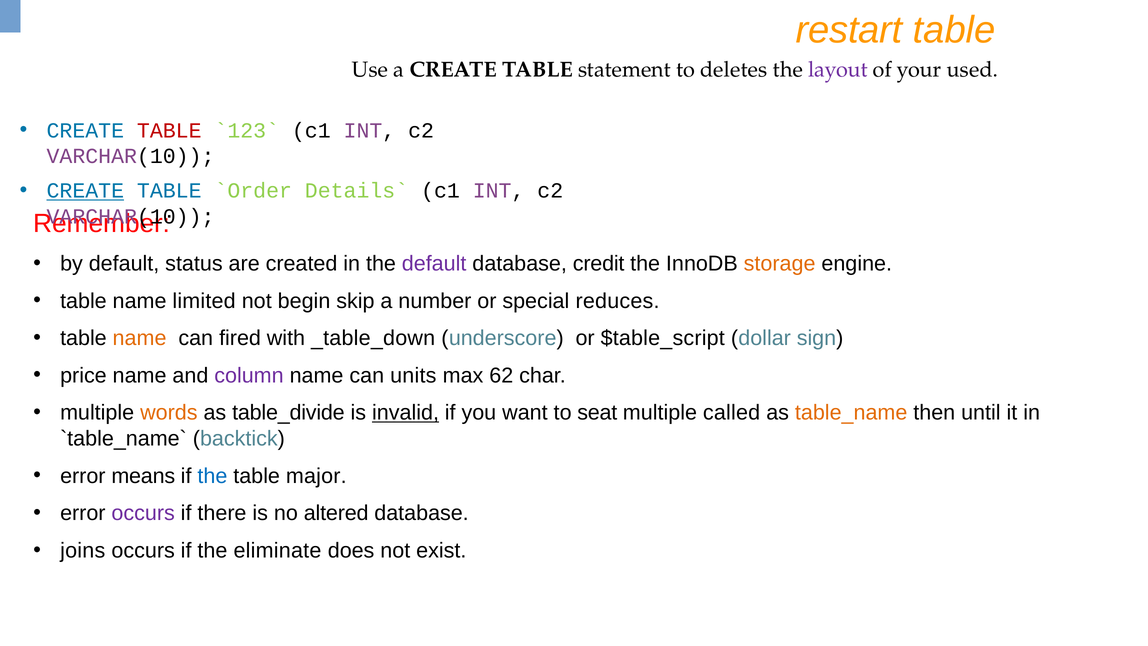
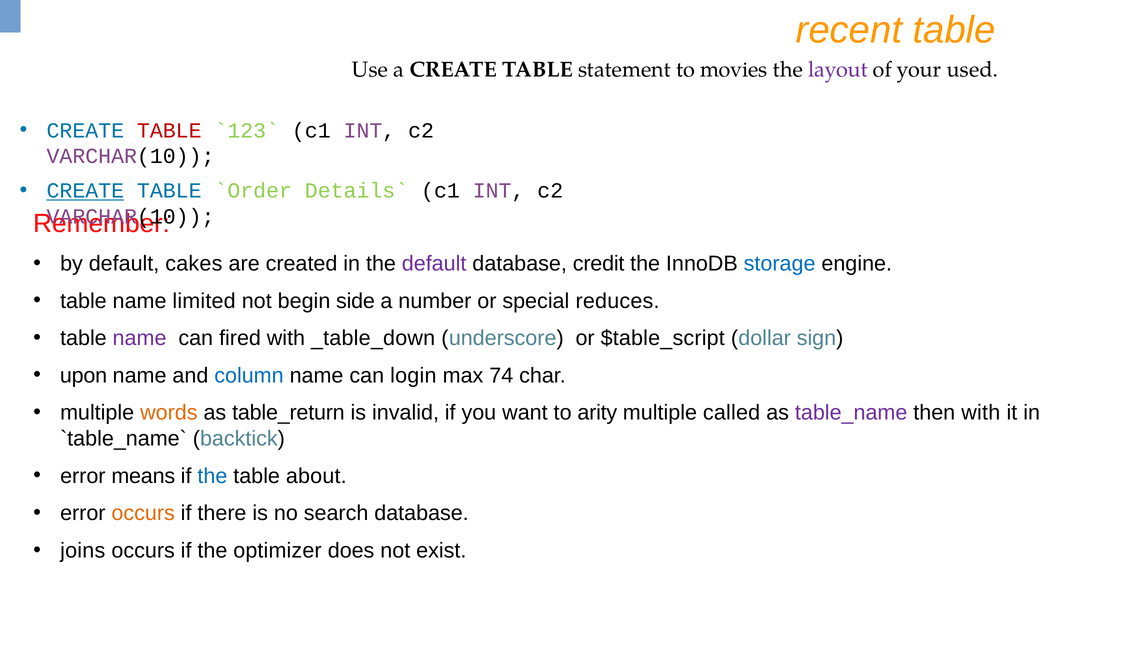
restart: restart -> recent (849, 30)
deletes: deletes -> movies (734, 69)
status: status -> cakes (194, 263)
storage colour: orange -> blue (780, 263)
skip: skip -> side (356, 301)
name colour: orange -> purple (140, 338)
price: price -> upon (84, 375)
column colour: purple -> blue (249, 375)
units: units -> login (413, 375)
62: 62 -> 74 (501, 375)
table_divide: table_divide -> table_return (288, 413)
invalid underline: present -> none (406, 413)
seat: seat -> arity (597, 413)
table_name colour: orange -> purple (851, 413)
then until: until -> with (981, 413)
major: major -> about (316, 476)
occurs colour: purple -> orange (143, 513)
altered: altered -> search (336, 513)
eliminate: eliminate -> optimizer (277, 550)
